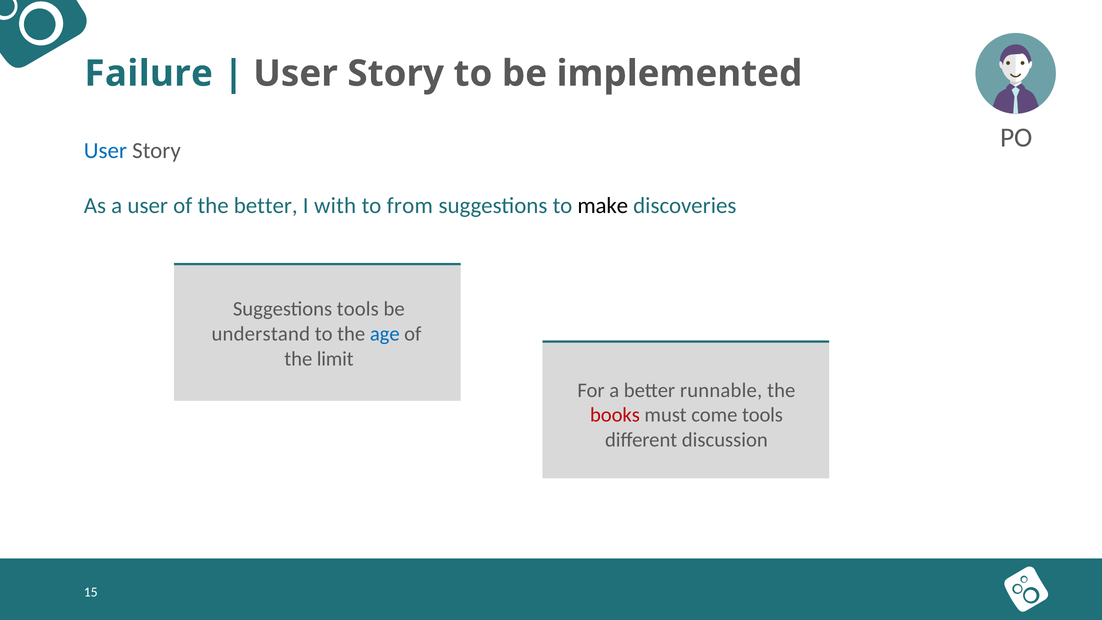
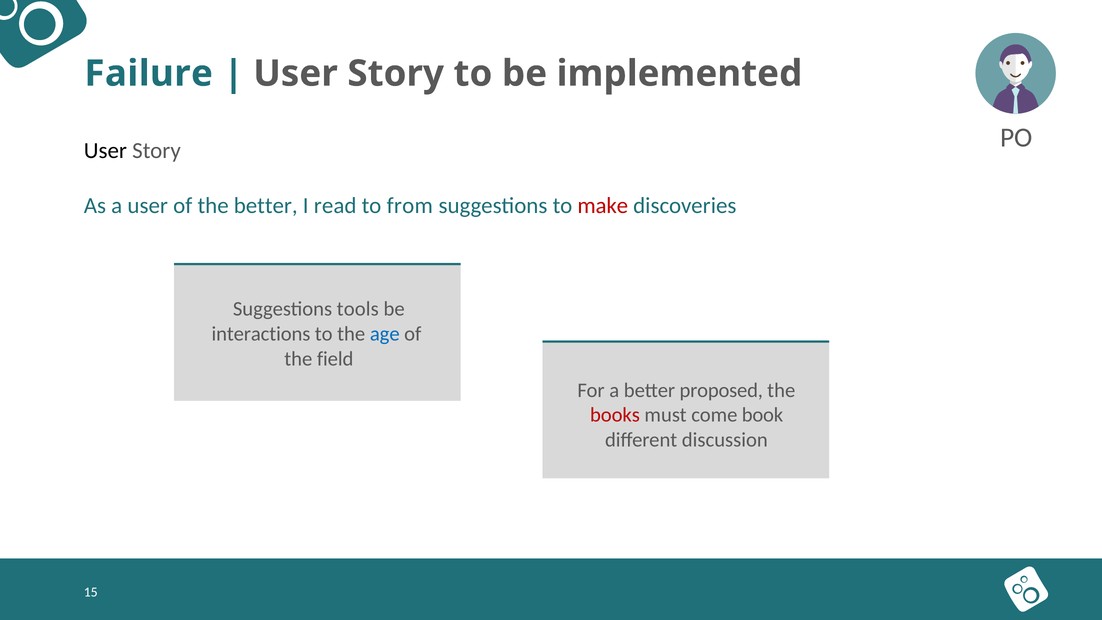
User colour: blue -> black (105, 150)
with: with -> read (335, 206)
make colour: black -> red (603, 206)
understand: understand -> interactions (261, 334)
limit: limit -> field (335, 359)
runnable: runnable -> proposed (721, 390)
come tools: tools -> book (762, 415)
